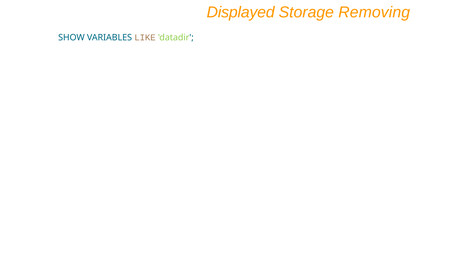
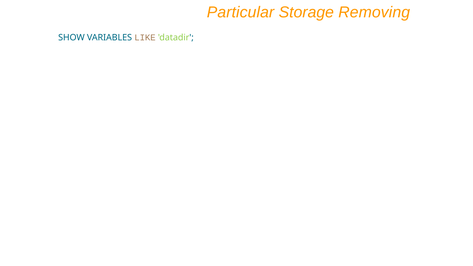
Displayed: Displayed -> Particular (241, 12)
